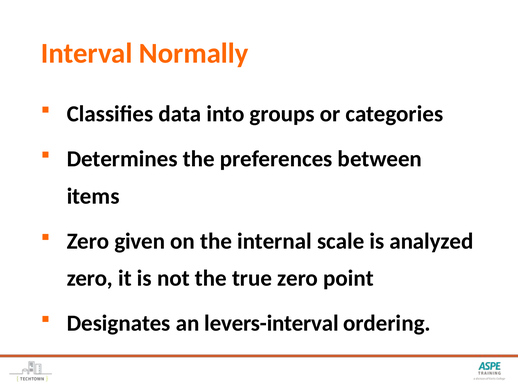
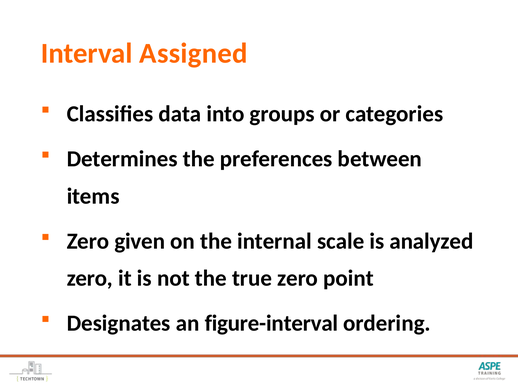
Normally: Normally -> Assigned (193, 53)
levers-interval: levers-interval -> figure-interval (271, 324)
